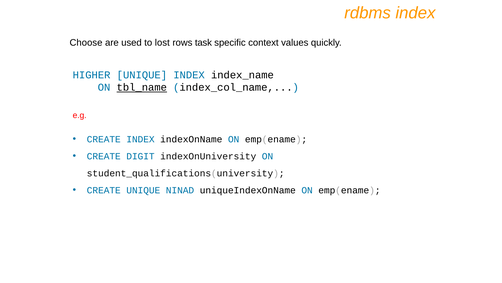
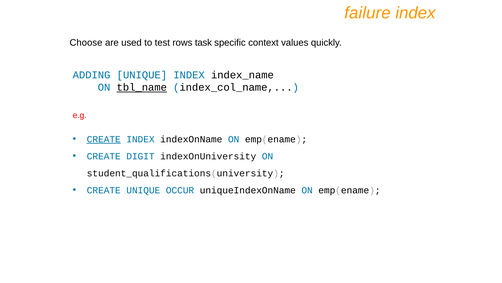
rdbms: rdbms -> failure (367, 13)
lost: lost -> test (162, 43)
HIGHER: HIGHER -> ADDING (92, 75)
CREATE underline: none -> present (104, 139)
NINAD: NINAD -> OCCUR (180, 190)
